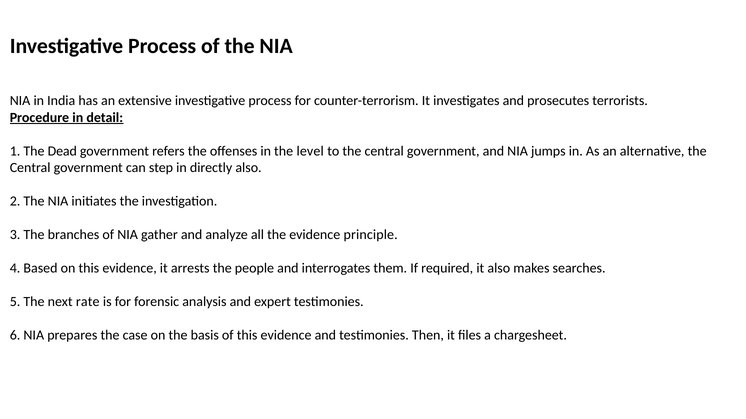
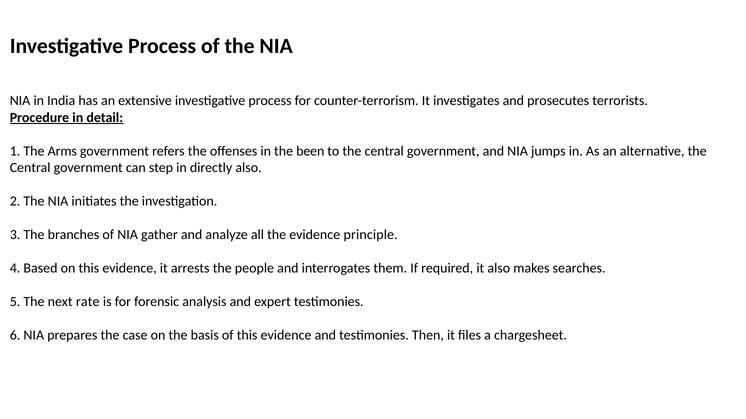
Dead: Dead -> Arms (62, 151)
level: level -> been (310, 151)
